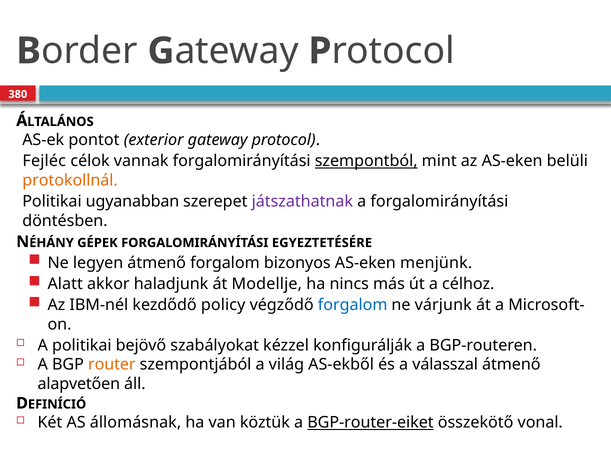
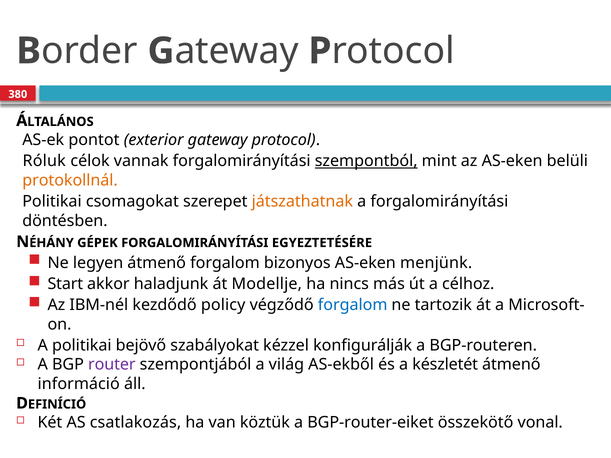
Fejléc: Fejléc -> Róluk (44, 161)
ugyanabban: ugyanabban -> csomagokat (132, 202)
játszathatnak colour: purple -> orange (302, 202)
Alatt: Alatt -> Start (65, 284)
várjunk: várjunk -> tartozik (443, 305)
router colour: orange -> purple (112, 365)
válasszal: válasszal -> készletét (445, 365)
alapvetően: alapvetően -> információ (79, 384)
állomásnak: állomásnak -> csatlakozás (135, 423)
BGP-router-eiket underline: present -> none (370, 423)
